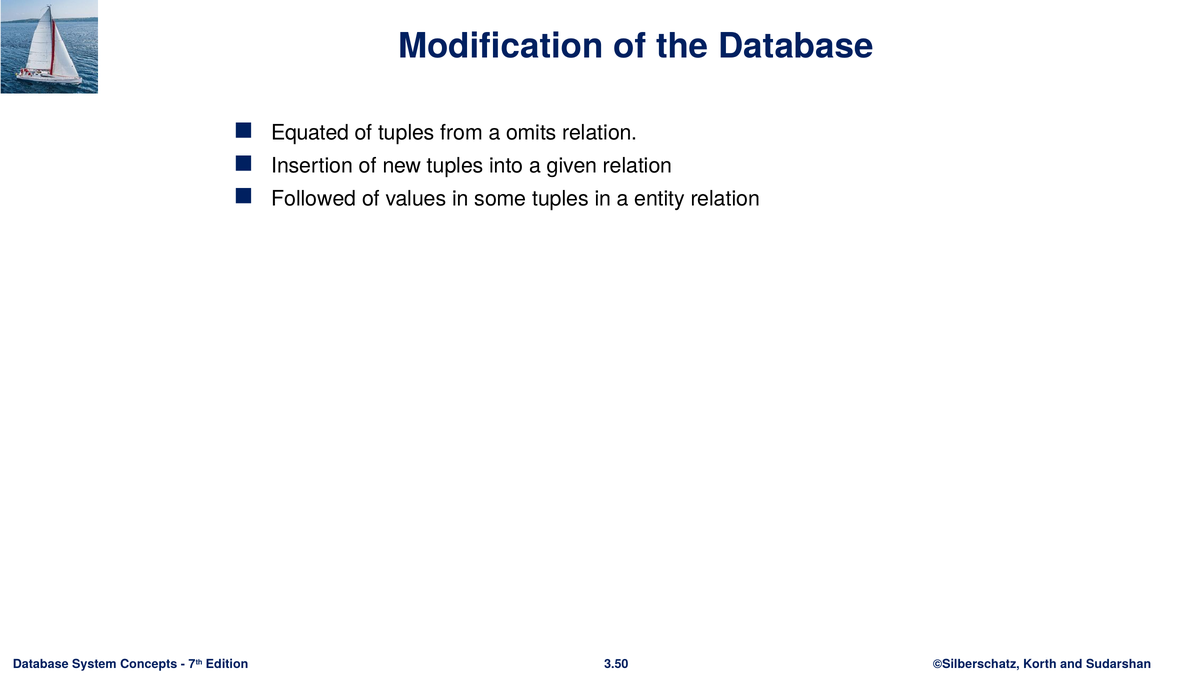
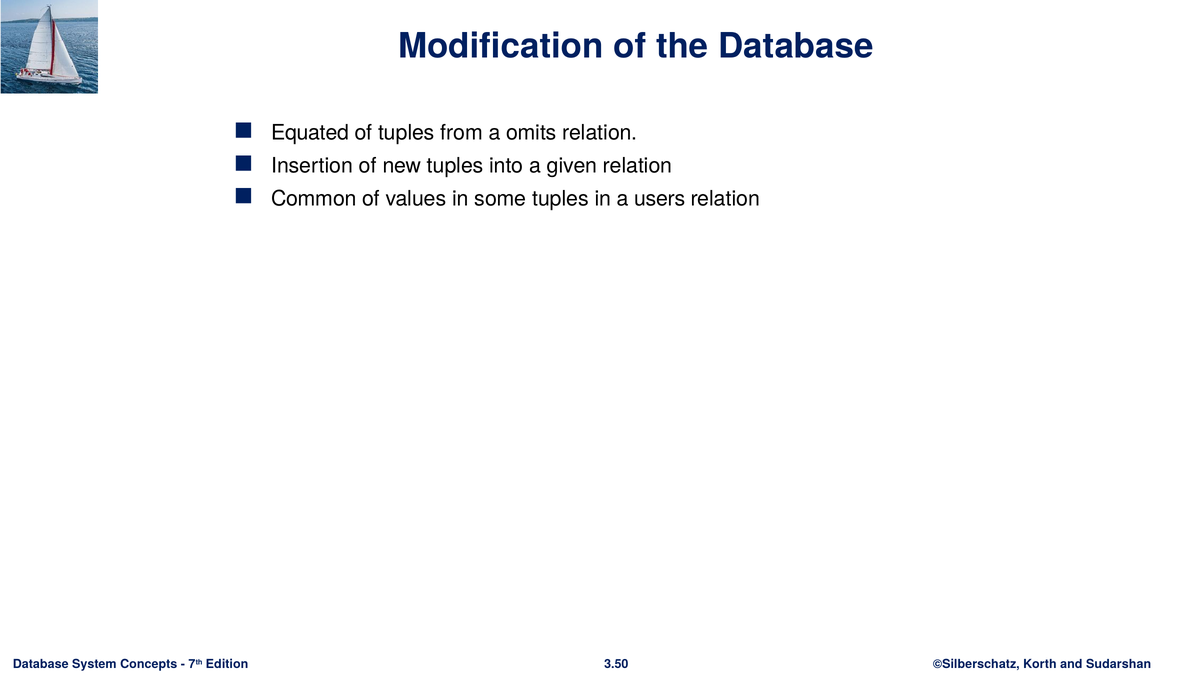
Followed: Followed -> Common (314, 198)
entity: entity -> users (660, 198)
